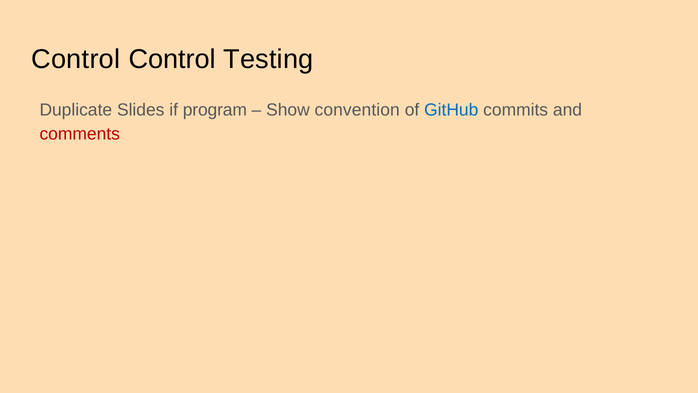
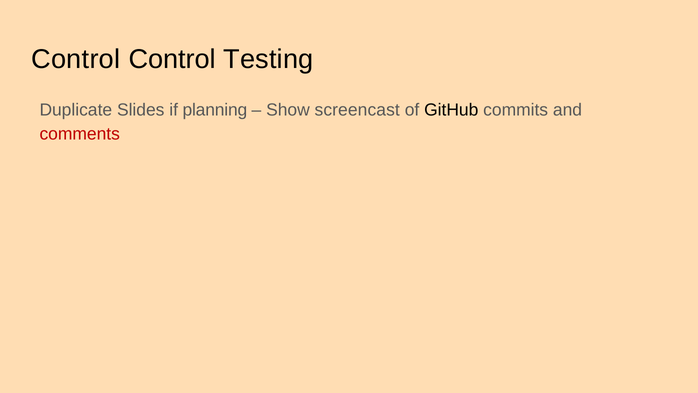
program: program -> planning (215, 110)
convention: convention -> screencast (357, 110)
GitHub colour: blue -> black (451, 110)
